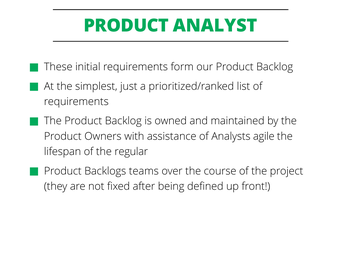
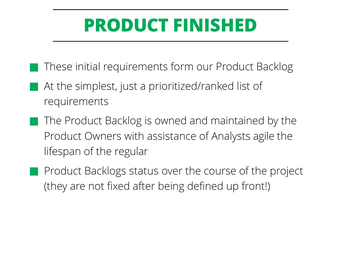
ANALYST: ANALYST -> FINISHED (215, 26)
teams: teams -> status (144, 171)
